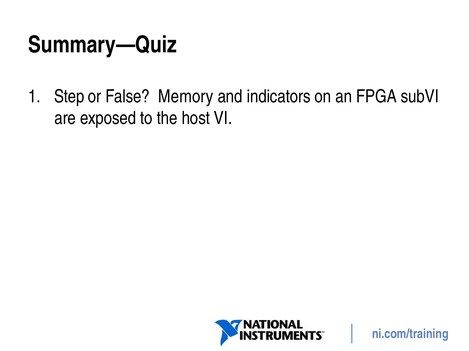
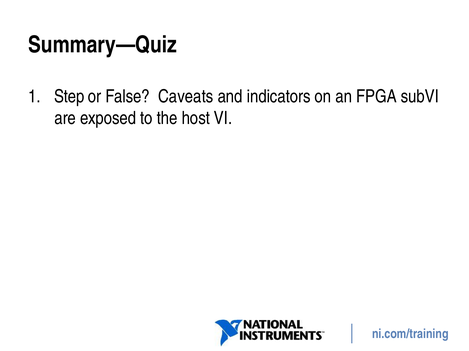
Memory: Memory -> Caveats (186, 97)
